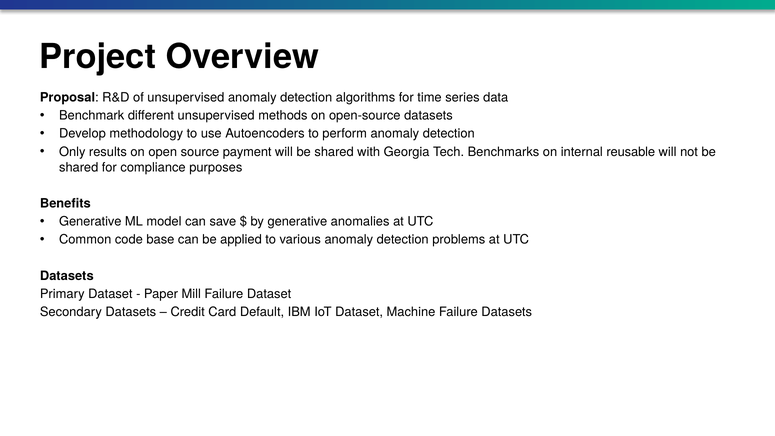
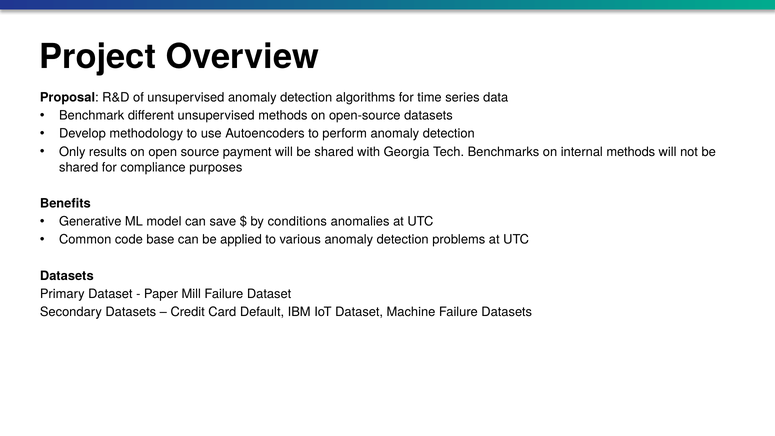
internal reusable: reusable -> methods (631, 152)
by generative: generative -> conditions (297, 222)
